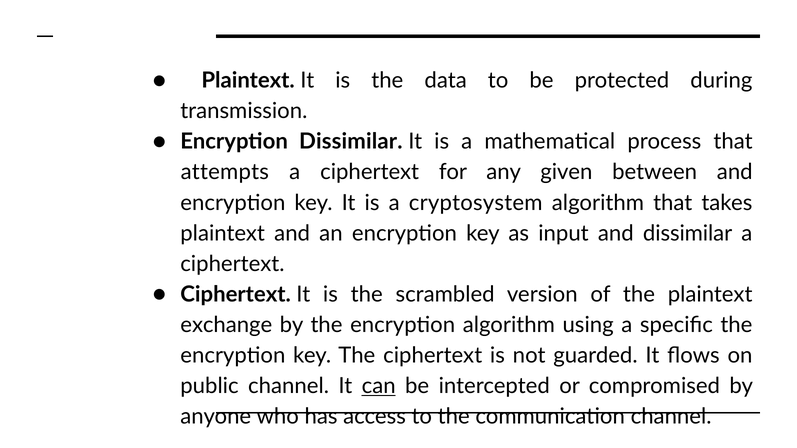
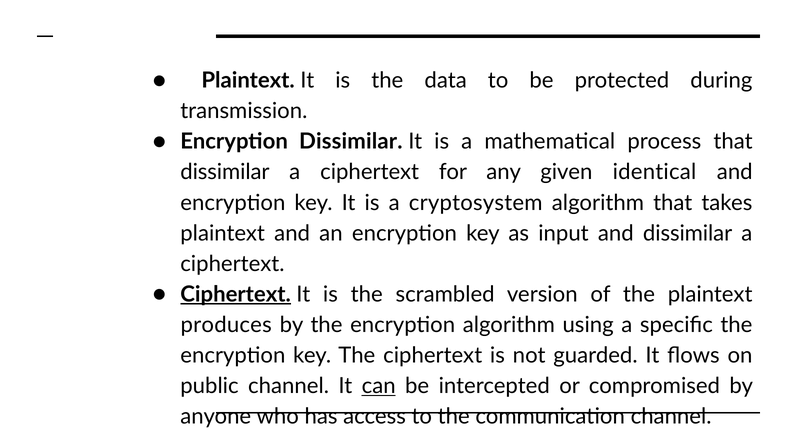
attempts: attempts -> dissimilar (225, 172)
between: between -> identical (654, 172)
Ciphertext underline: none -> present (236, 295)
exchange: exchange -> produces (226, 325)
